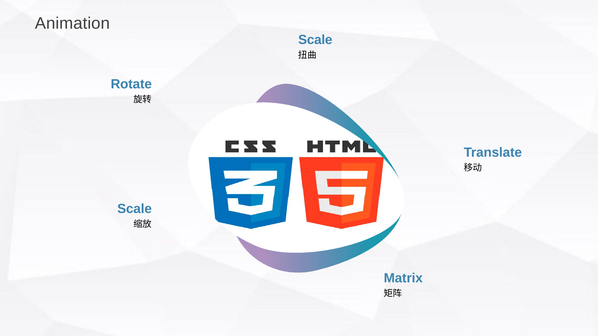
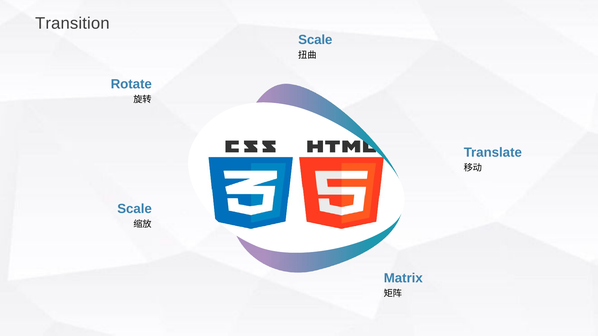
Animation: Animation -> Transition (72, 23)
